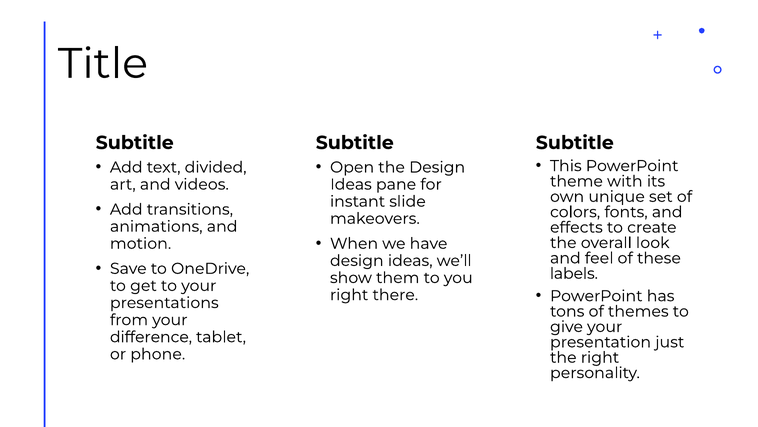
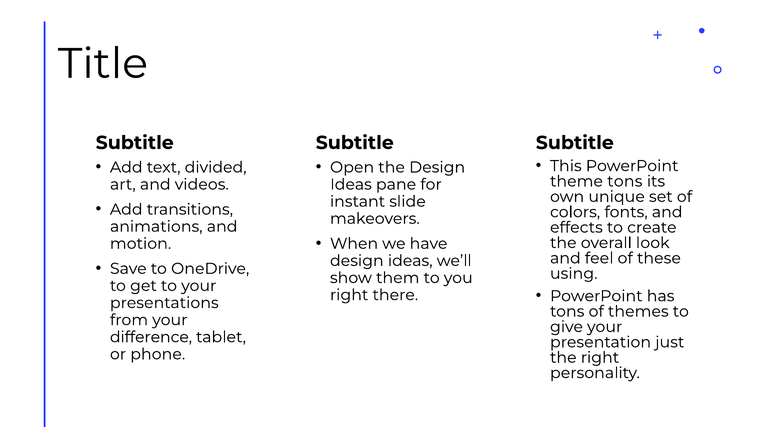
theme with: with -> tons (625, 181)
labels: labels -> using (574, 273)
